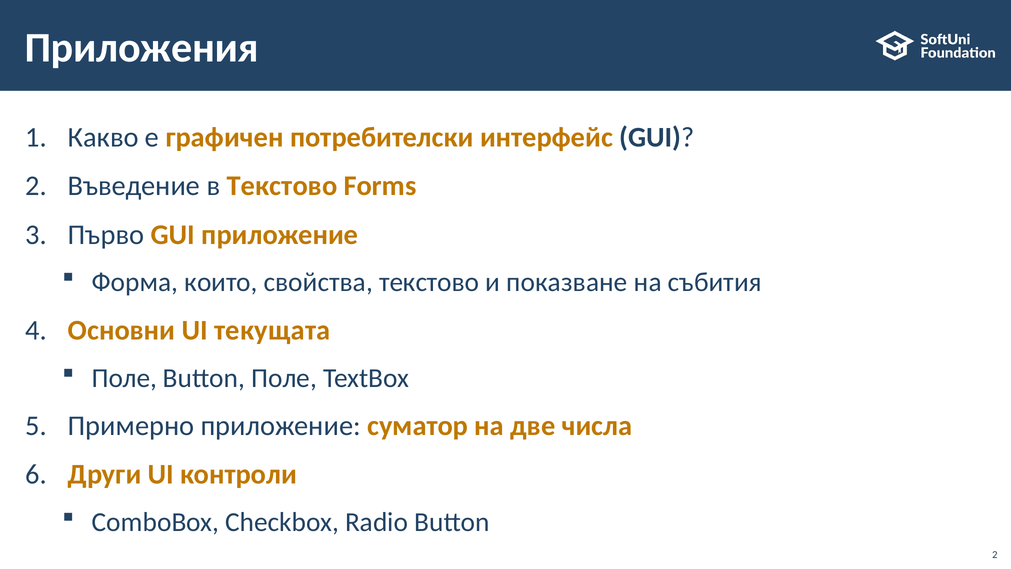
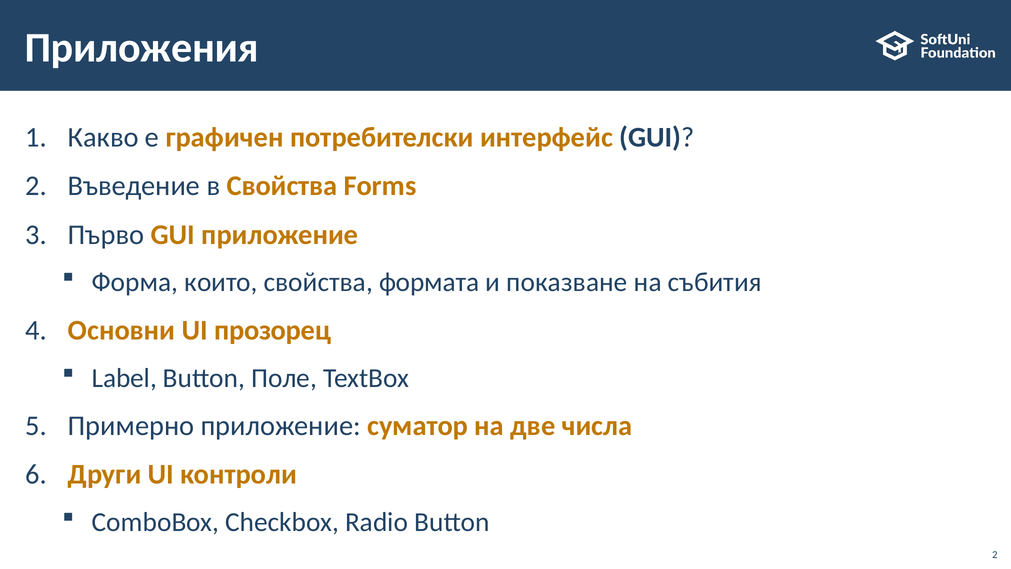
в Текстово: Текстово -> Свойства (282, 186)
свойства текстово: текстово -> формата (429, 282)
текущата: текущата -> прозорец (273, 330)
Поле: Поле -> Label (124, 378)
